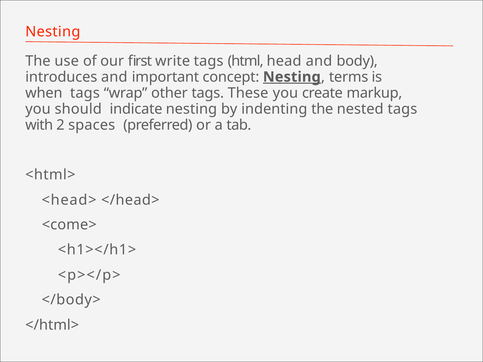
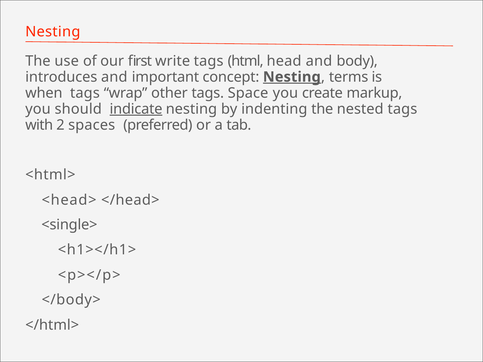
These: These -> Space (248, 93)
indicate underline: none -> present (136, 109)
<come>: <come> -> <single> (69, 225)
